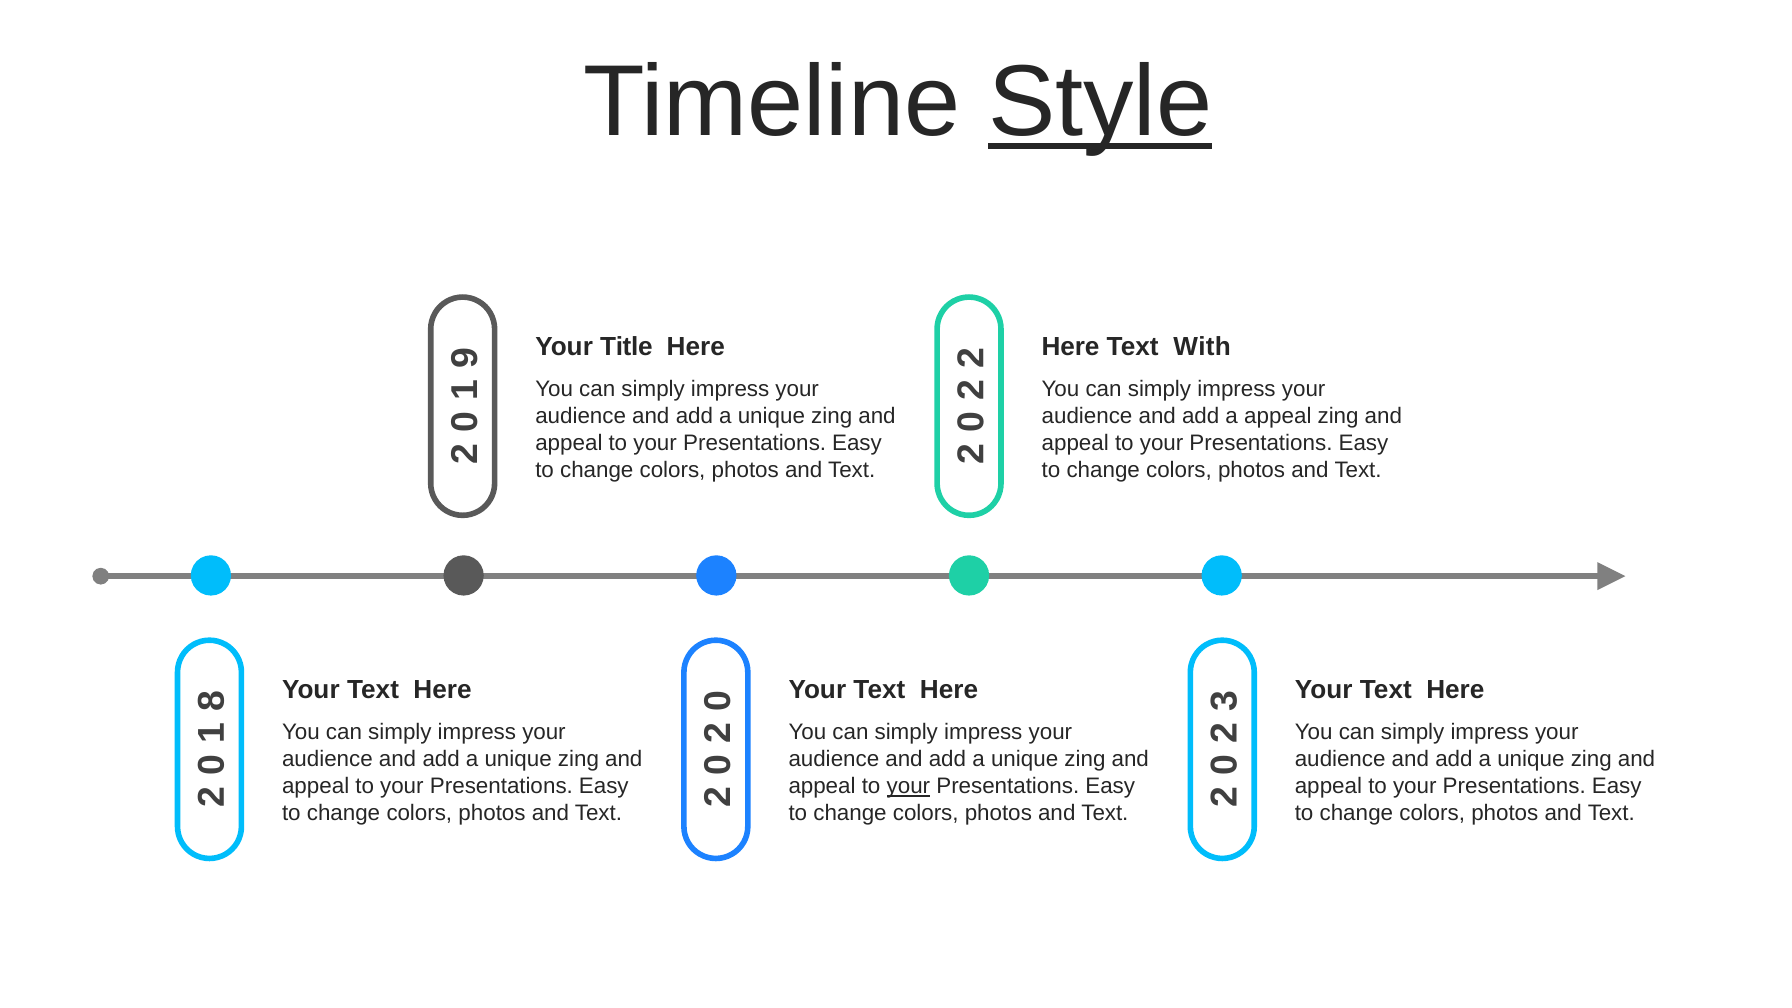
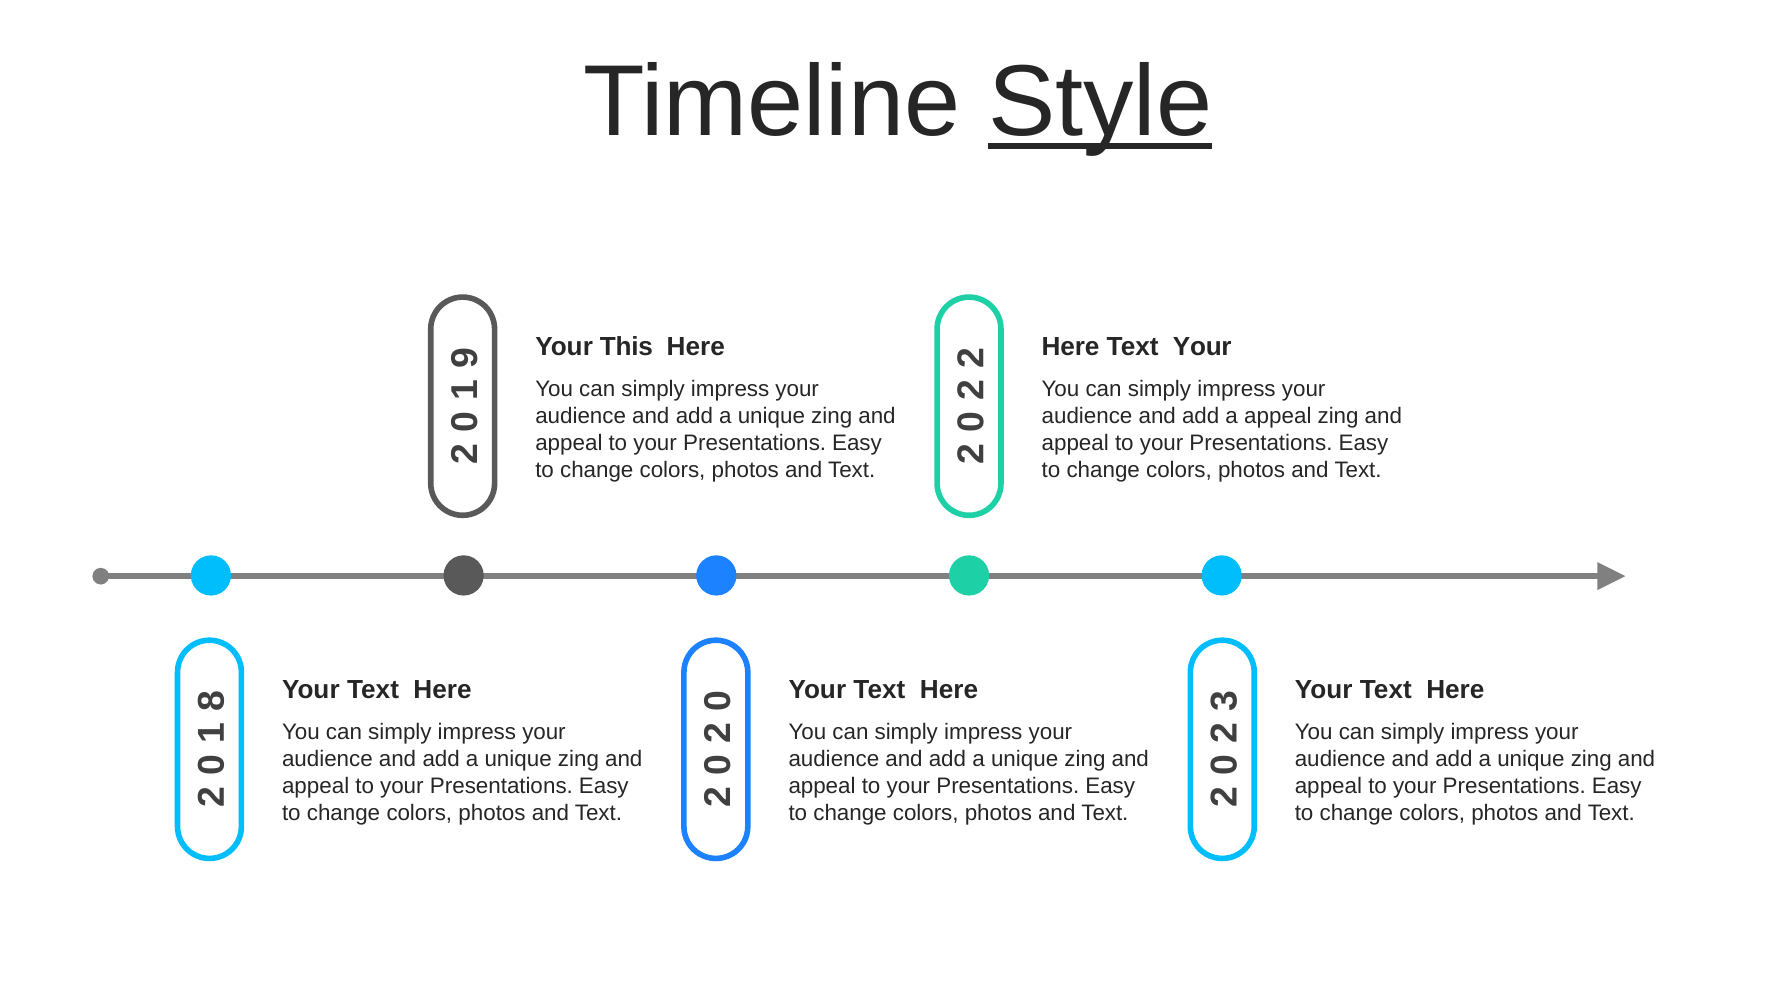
Title: Title -> This (626, 347)
With: With -> Your (1202, 347)
your underline: present -> none (908, 786)
